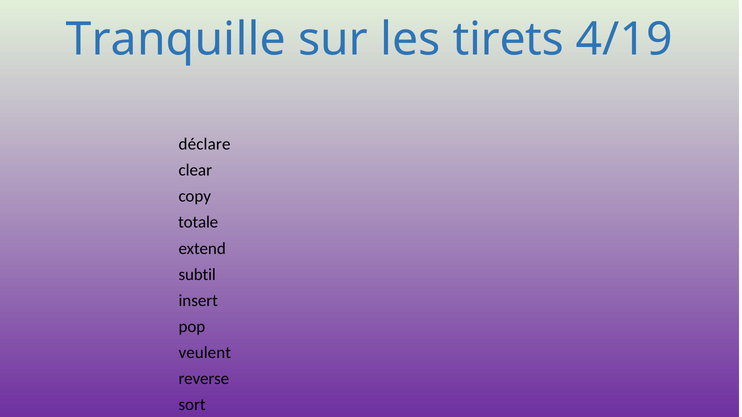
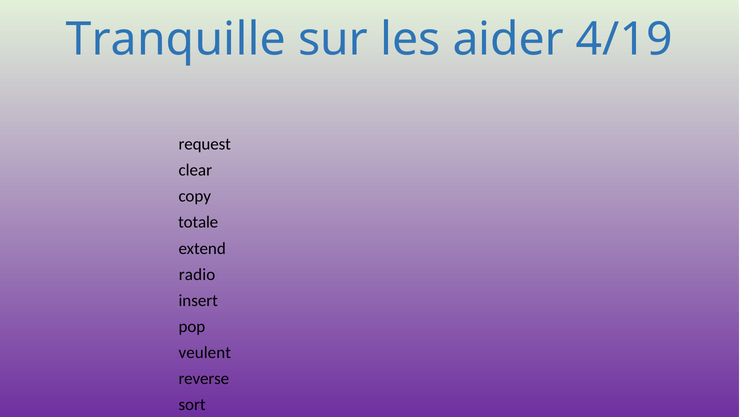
tirets: tirets -> aider (508, 40)
déclare: déclare -> request (205, 144)
subtil: subtil -> radio (197, 275)
